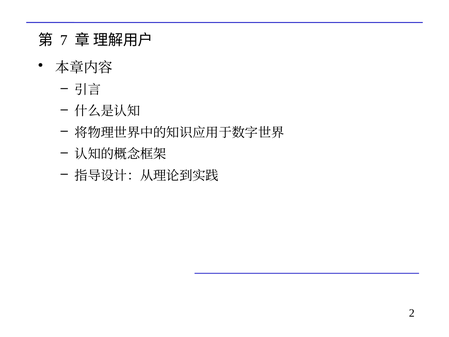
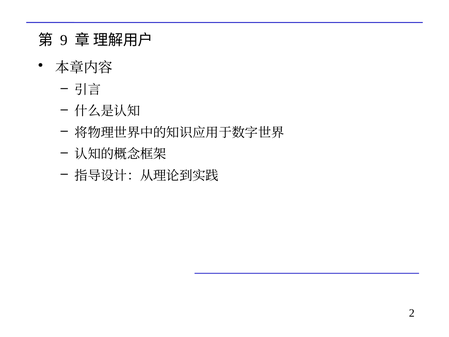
7: 7 -> 9 (64, 40)
